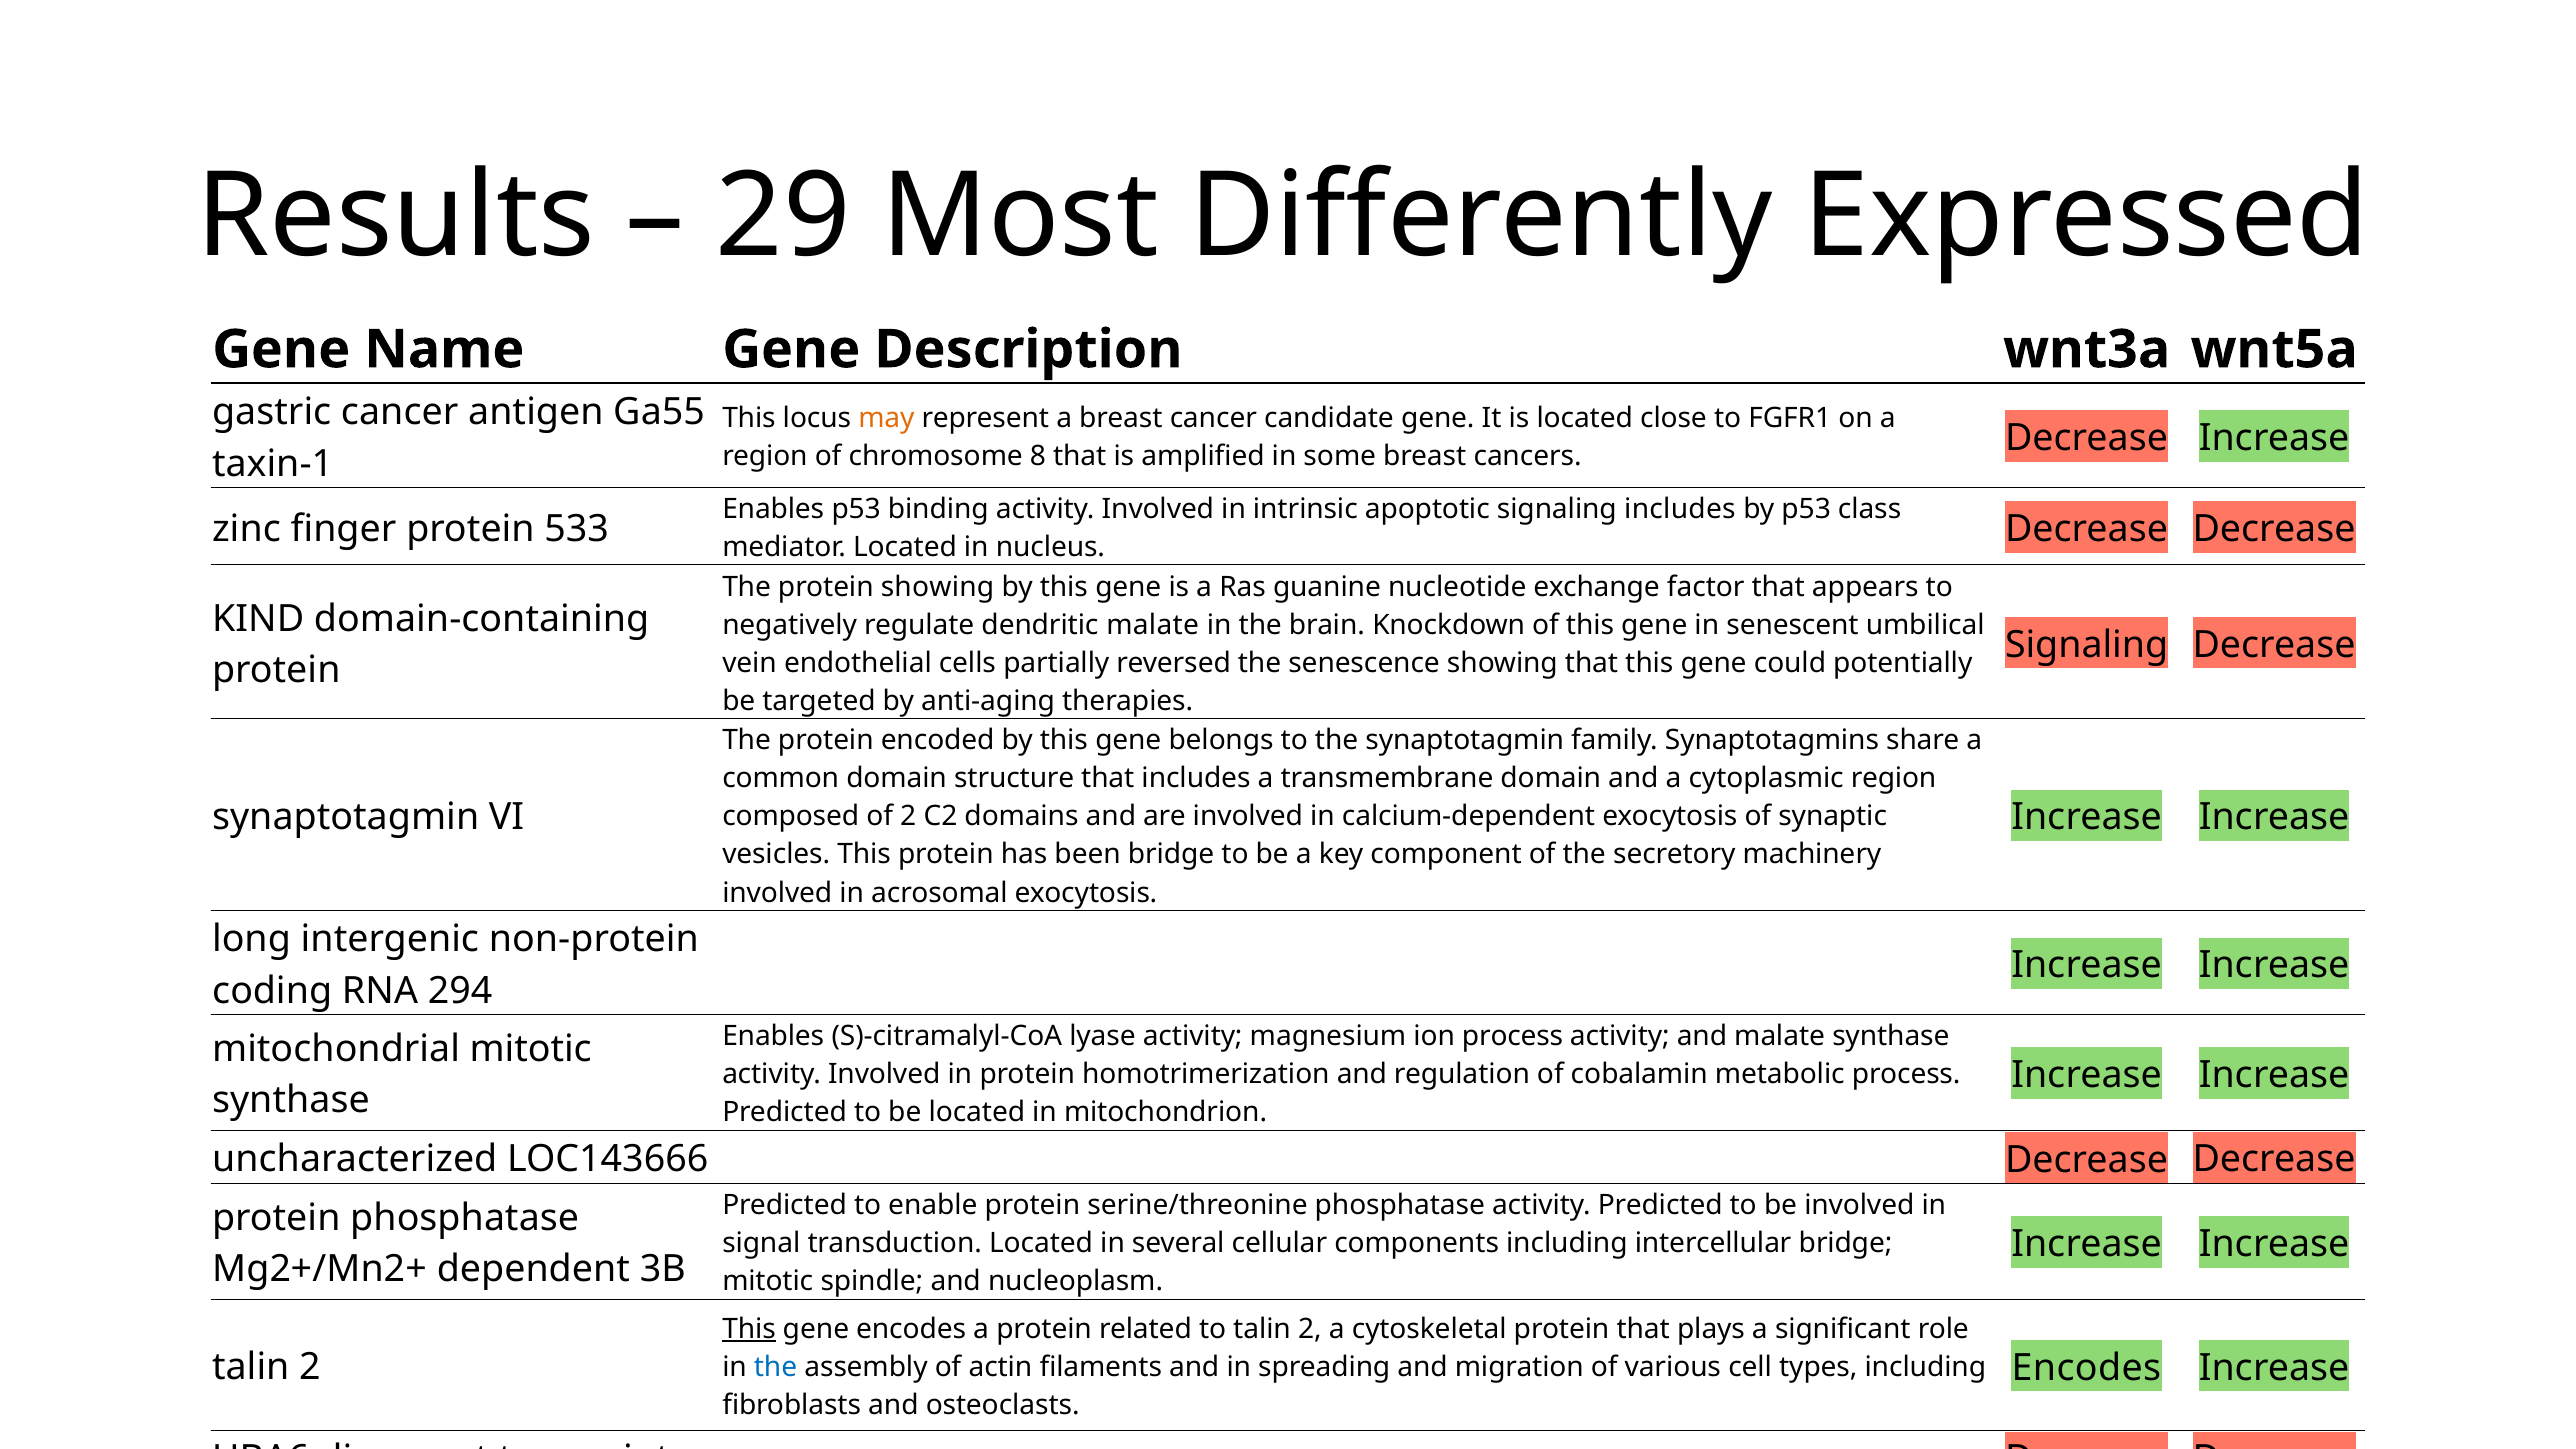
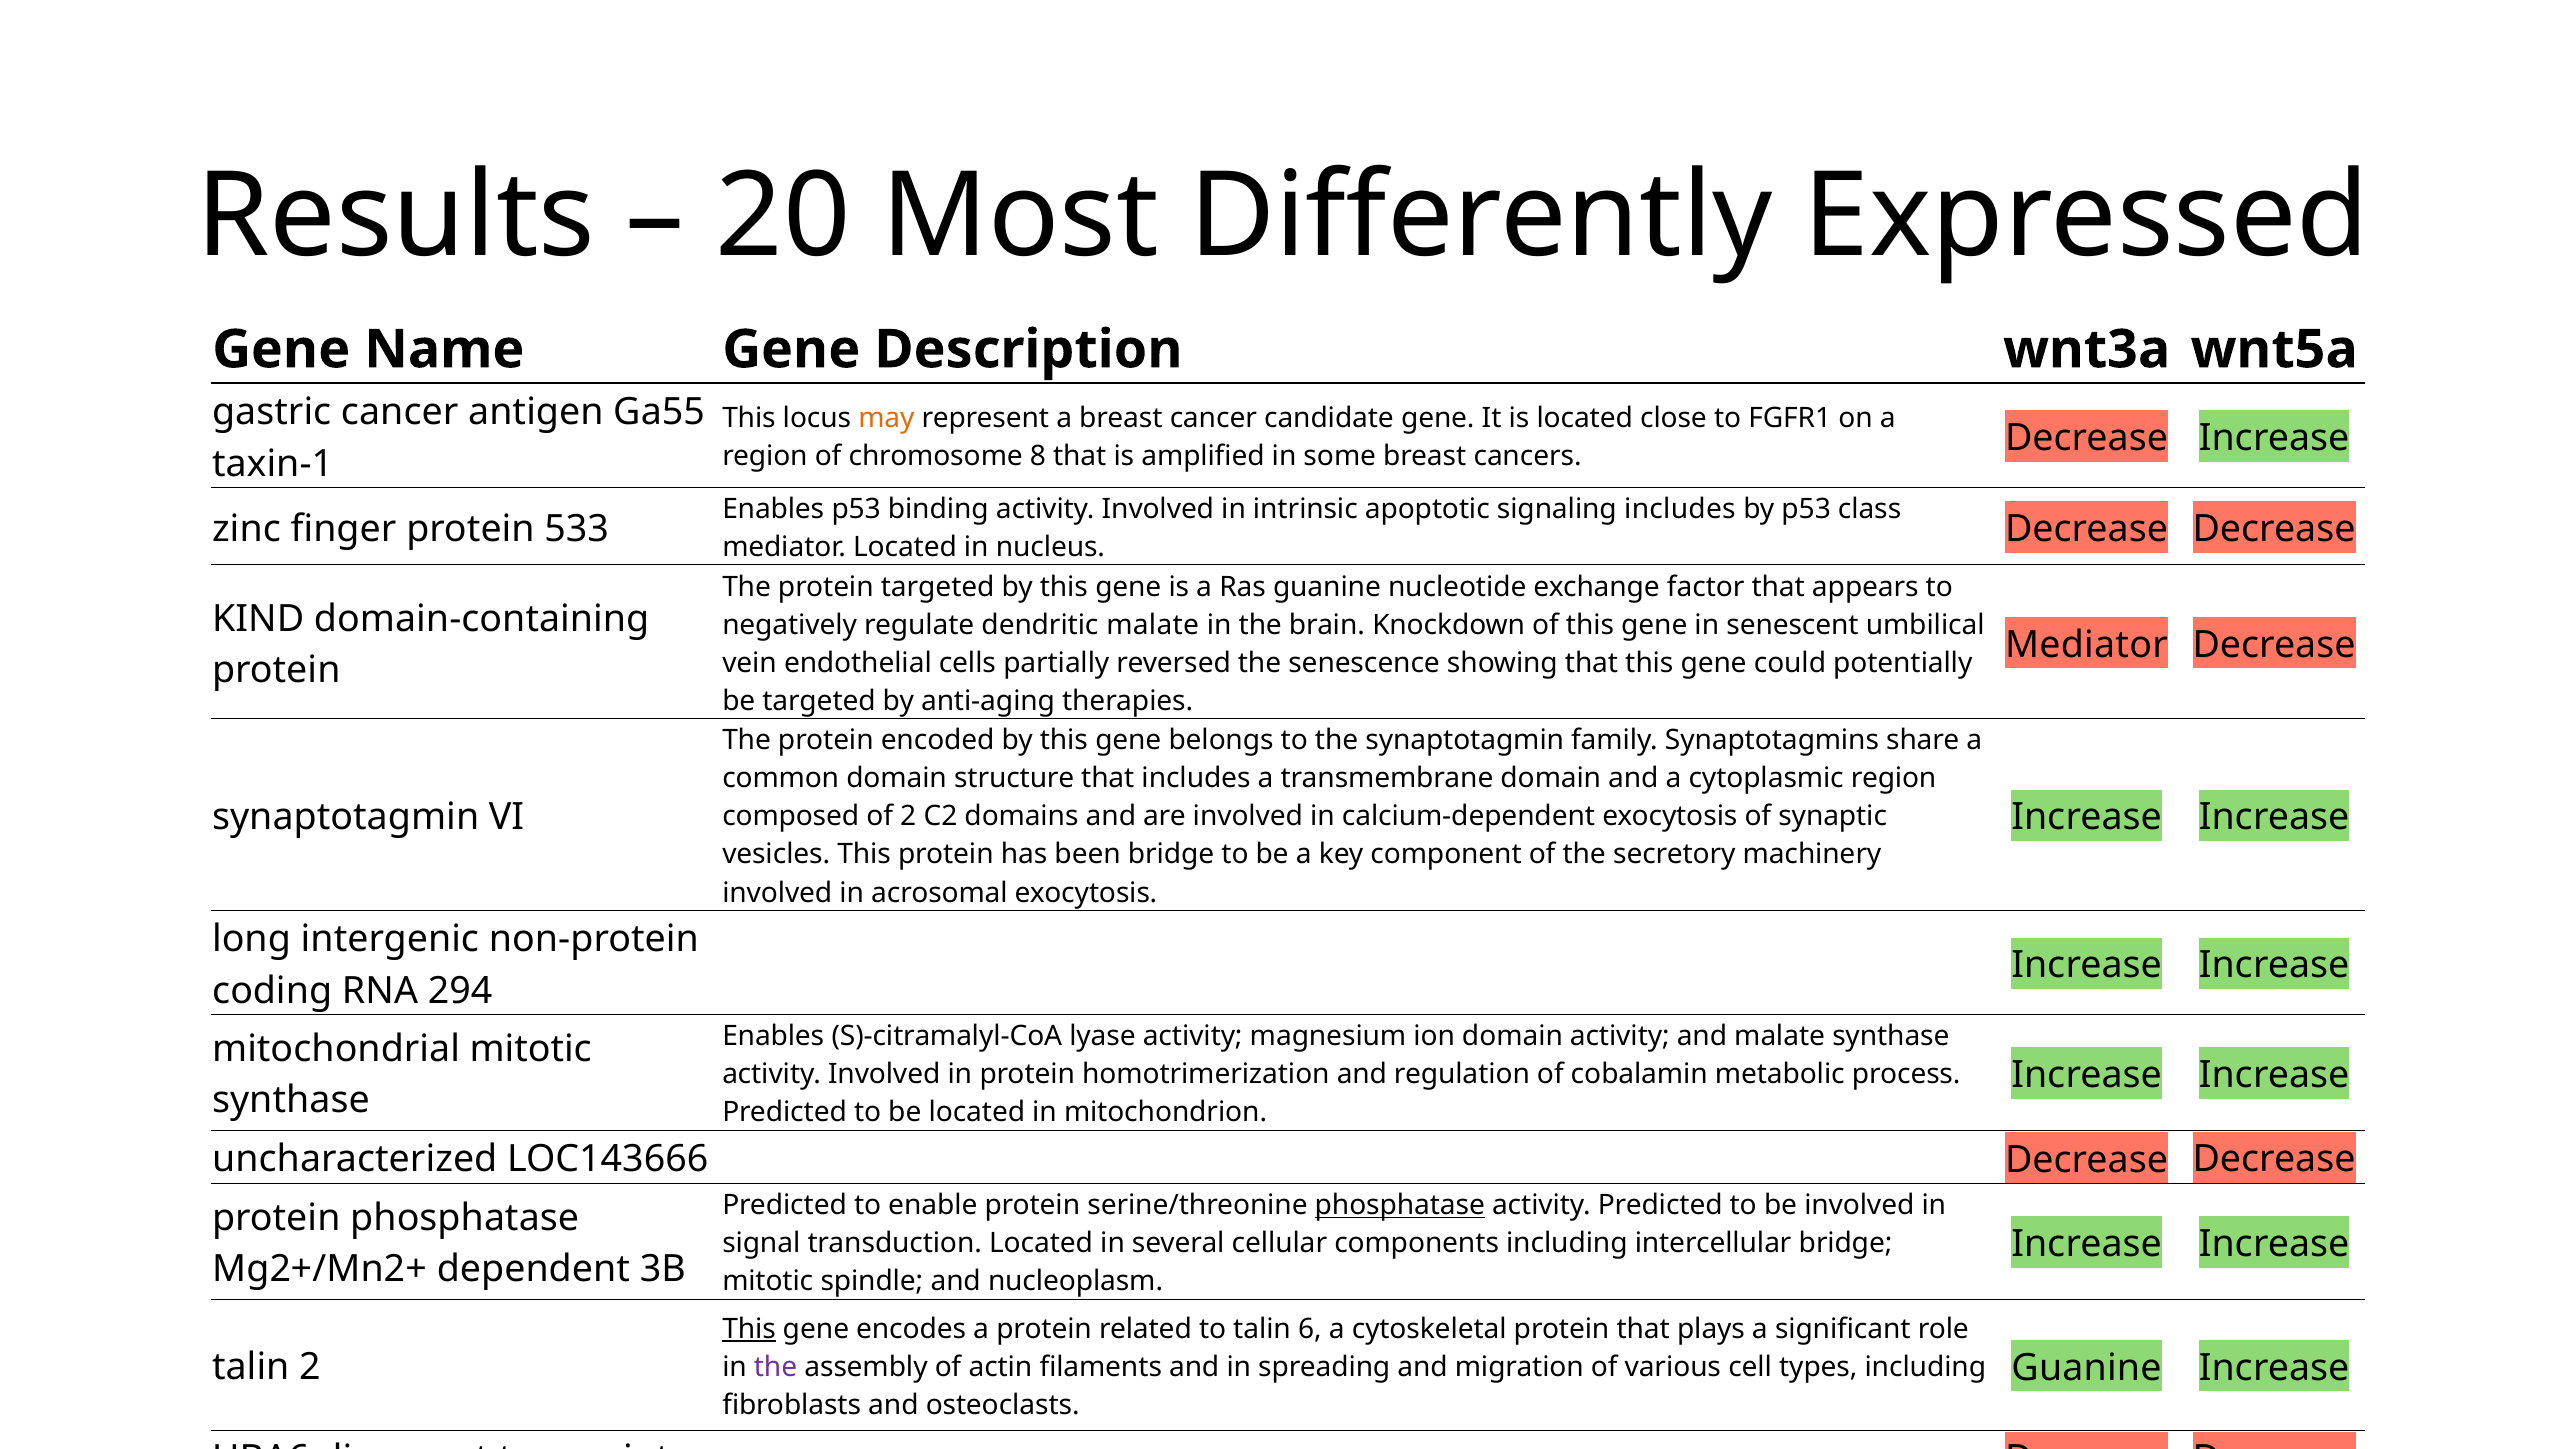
29: 29 -> 20 (783, 216)
protein showing: showing -> targeted (938, 587)
Signaling: Signaling -> Mediator (2086, 645)
ion process: process -> domain (1512, 1036)
phosphatase underline: none -> present (1400, 1205)
to talin 2: 2 -> 6 (1310, 1329)
Encodes: Encodes -> Guanine (2087, 1368)
the colour: blue -> purple (776, 1367)
